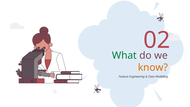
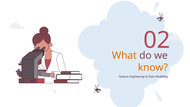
What colour: green -> orange (124, 55)
